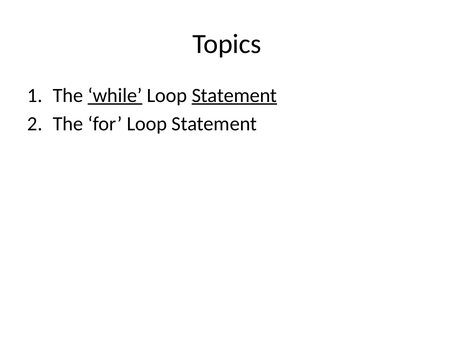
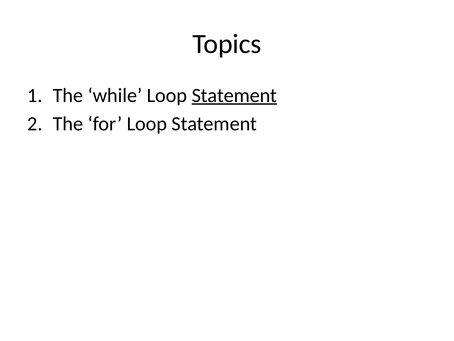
while underline: present -> none (115, 95)
